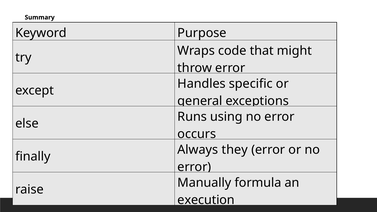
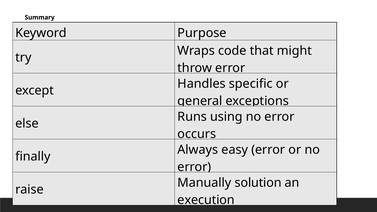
they: they -> easy (235, 150)
formula: formula -> solution (258, 183)
